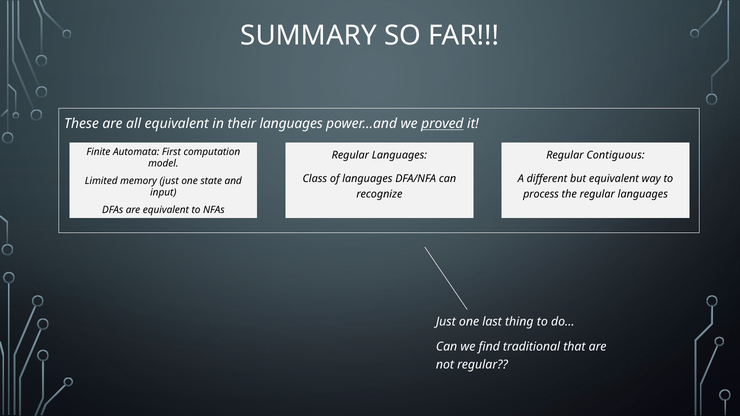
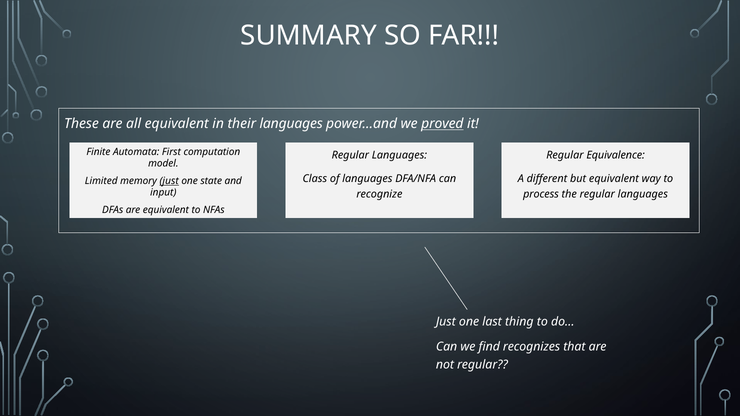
Contiguous: Contiguous -> Equivalence (616, 155)
just underline: none -> present (169, 181)
traditional: traditional -> recognizes (532, 347)
